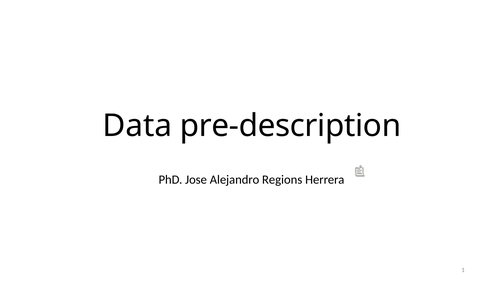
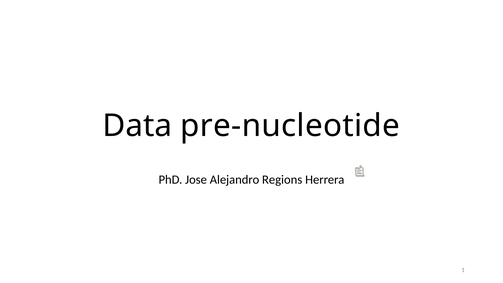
pre-description: pre-description -> pre-nucleotide (290, 126)
